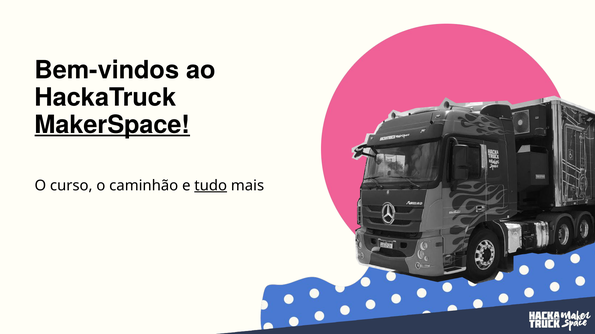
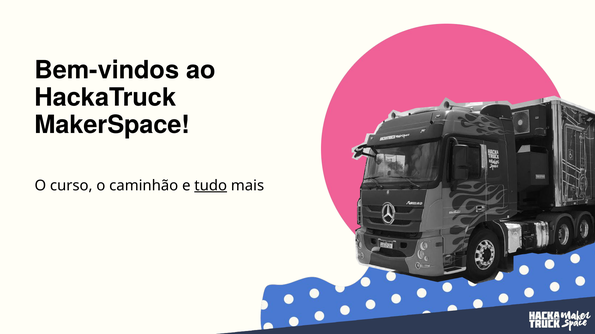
MakerSpace underline: present -> none (112, 125)
